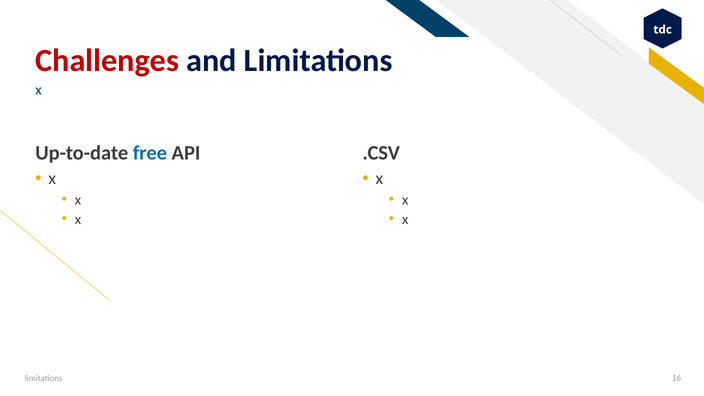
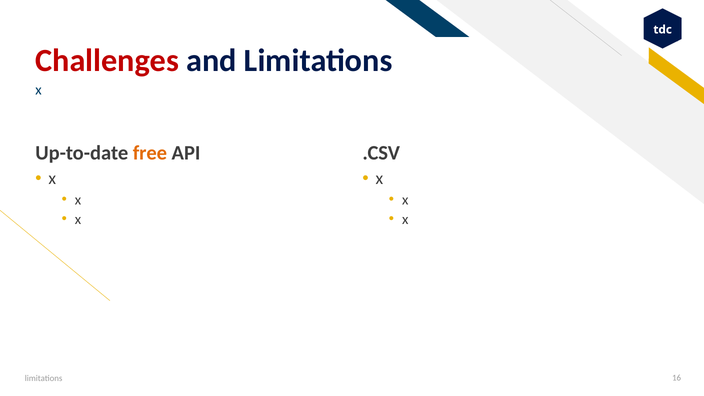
free colour: blue -> orange (150, 153)
